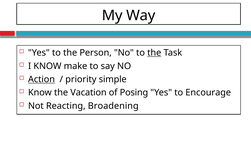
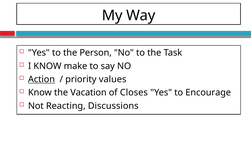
the underline: present -> none (154, 53)
simple: simple -> values (113, 79)
Posing: Posing -> Closes (134, 93)
Broadening: Broadening -> Discussions (113, 106)
